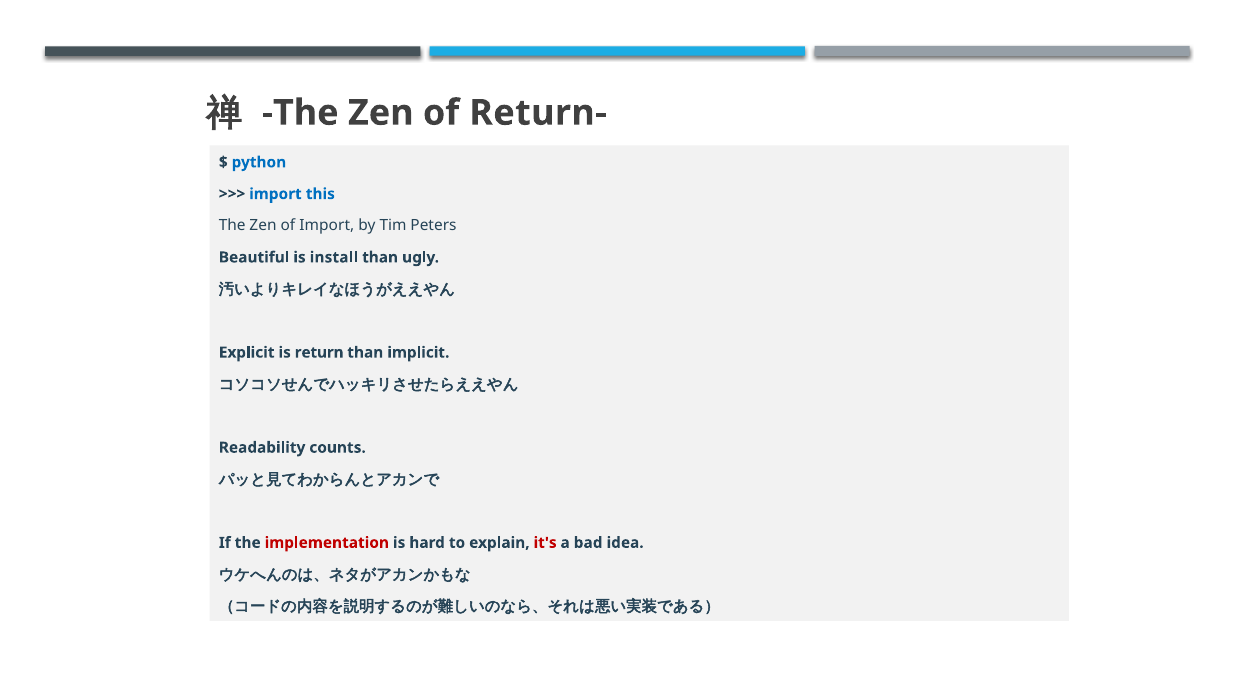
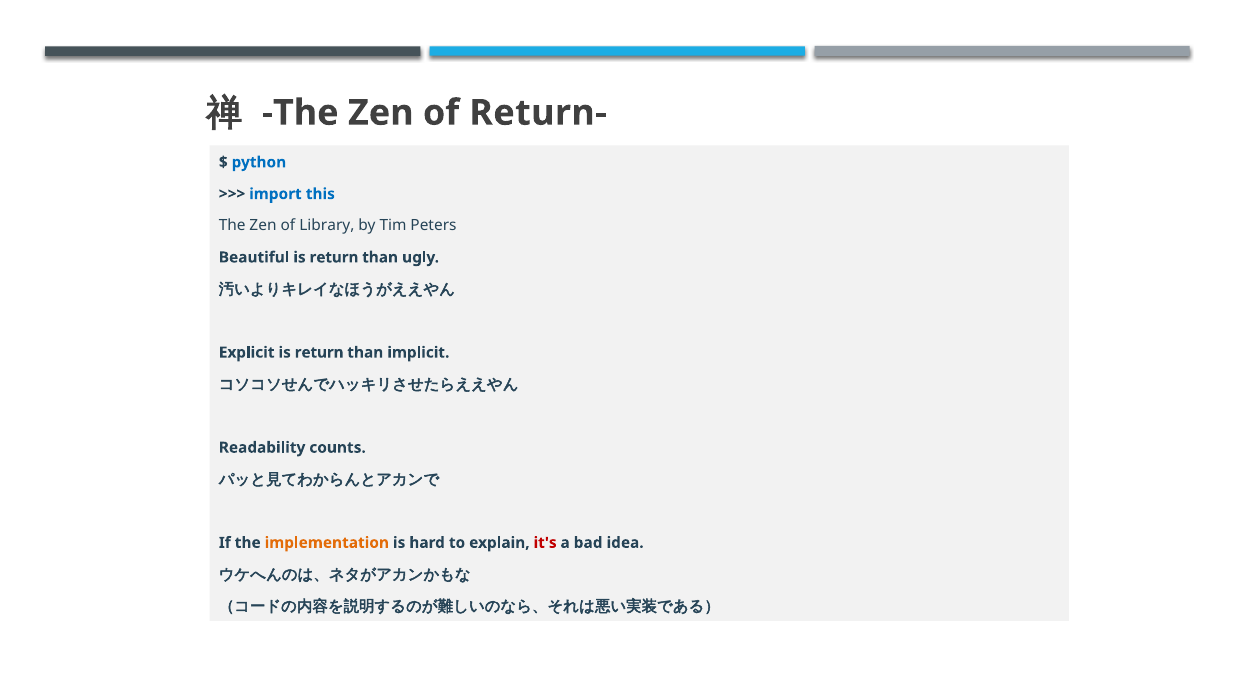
of Import: Import -> Library (327, 226)
Beautiful is install: install -> return (334, 257)
implementation colour: red -> orange (327, 542)
